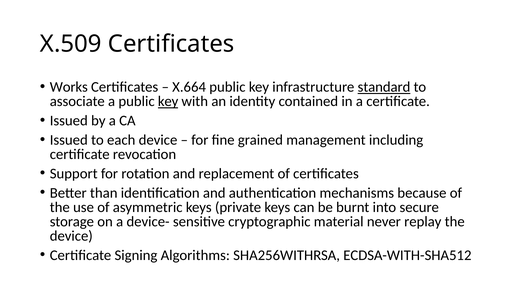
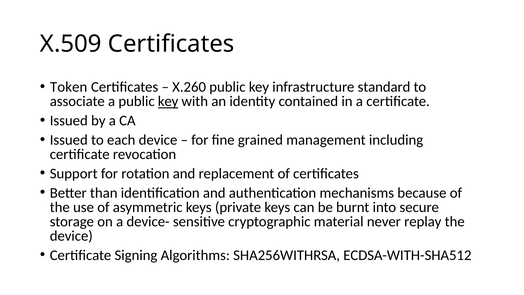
Works: Works -> Token (69, 87)
X.664: X.664 -> X.260 (189, 87)
standard underline: present -> none (384, 87)
